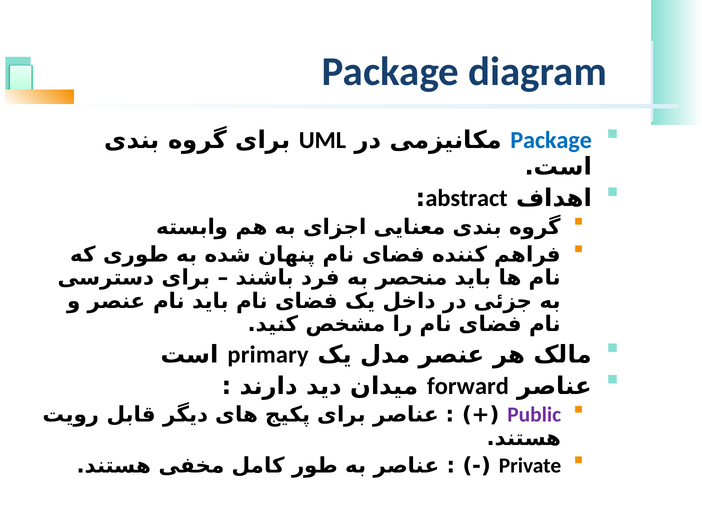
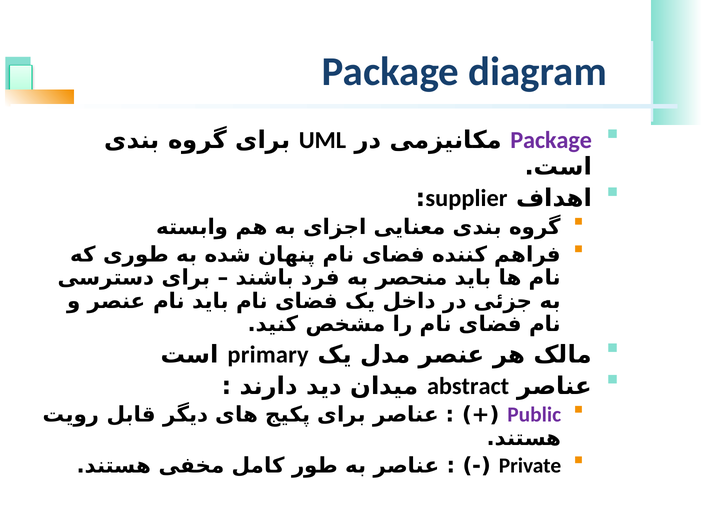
Package colour: blue -> purple (551, 141)
abstract: abstract -> supplier (466, 198)
forward: forward -> abstract (468, 386)
